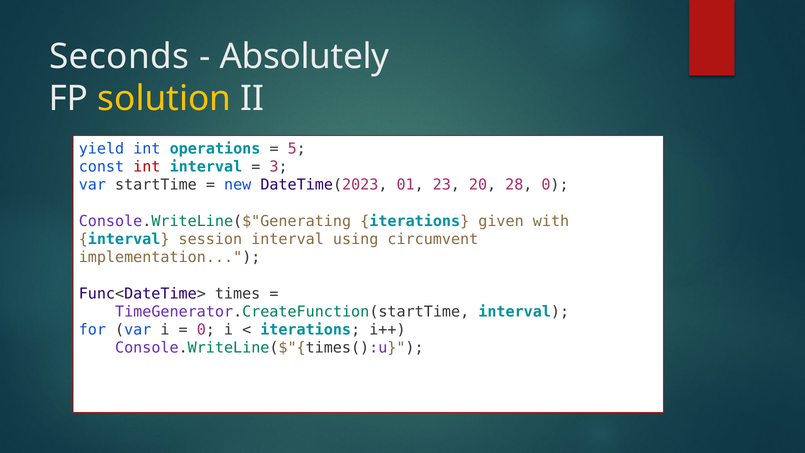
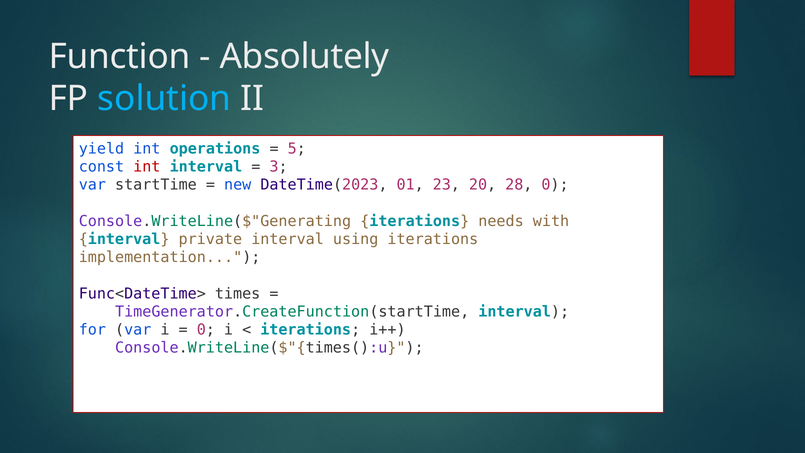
Seconds: Seconds -> Function (120, 57)
solution colour: yellow -> light blue (164, 99)
given: given -> needs (501, 221)
session: session -> private (210, 239)
using circumvent: circumvent -> iterations (433, 239)
